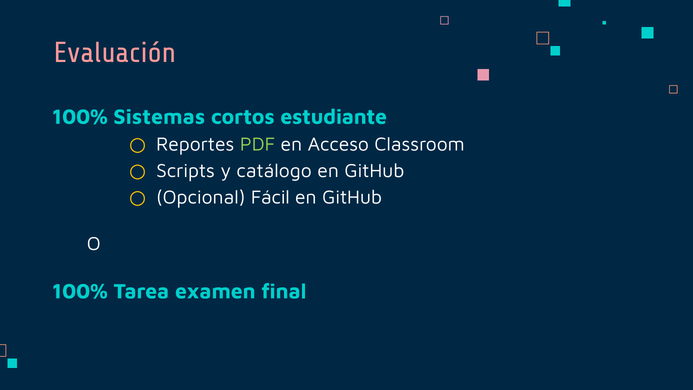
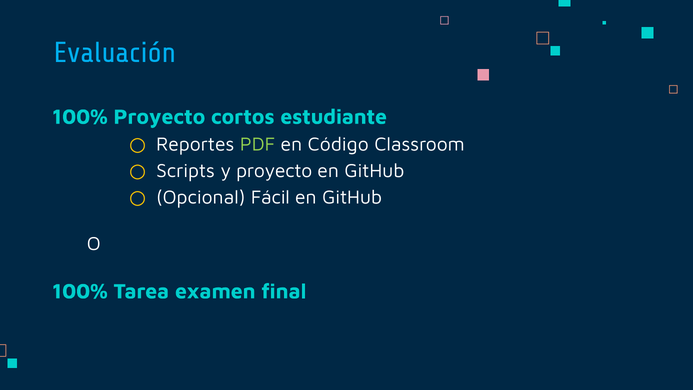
Evaluación colour: pink -> light blue (115, 53)
100% Sistemas: Sistemas -> Proyecto (159, 117)
Acceso: Acceso -> Código (338, 144)
y catálogo: catálogo -> proyecto (274, 171)
